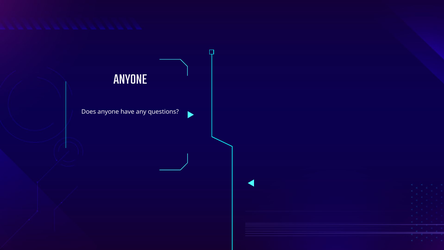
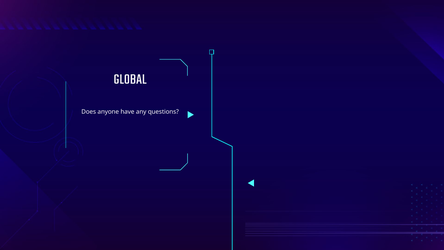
ANYONE: ANYONE -> GLOBAL (130, 79)
